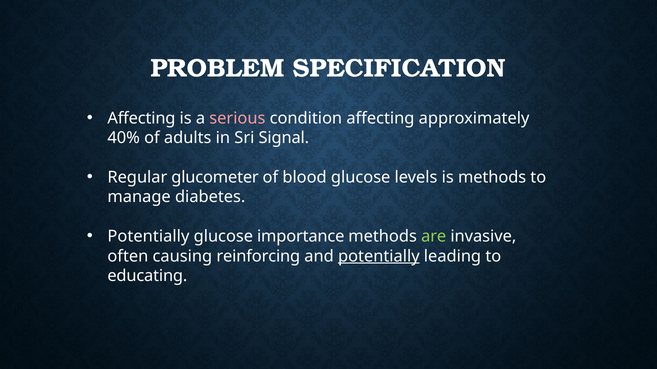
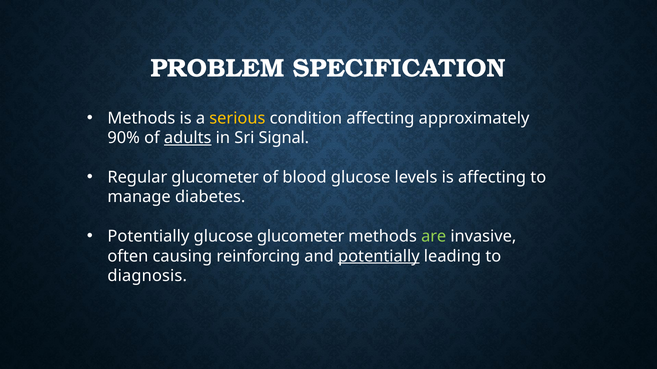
Affecting: Affecting -> Methods (141, 119)
serious colour: pink -> yellow (237, 119)
40%: 40% -> 90% (124, 138)
adults underline: none -> present (188, 138)
is methods: methods -> affecting (492, 178)
glucose importance: importance -> glucometer (301, 237)
educating: educating -> diagnosis (147, 276)
